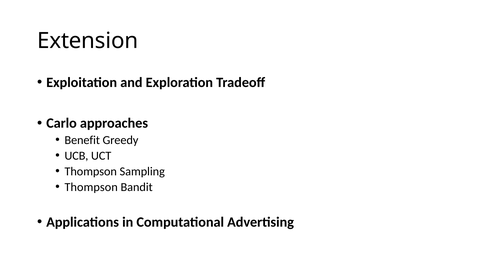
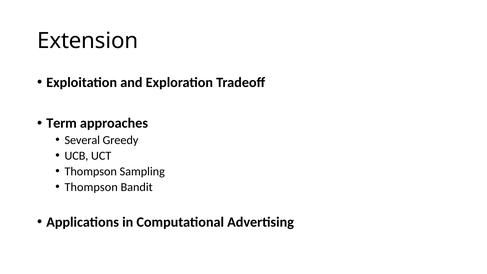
Carlo: Carlo -> Term (62, 123)
Benefit: Benefit -> Several (82, 140)
